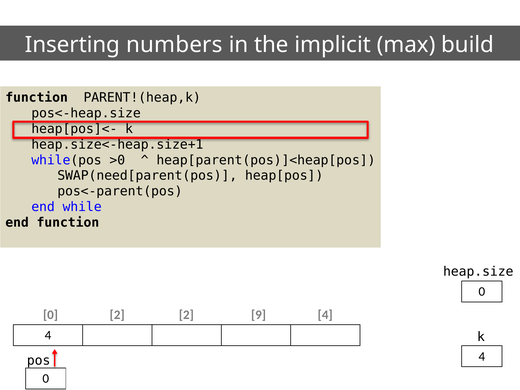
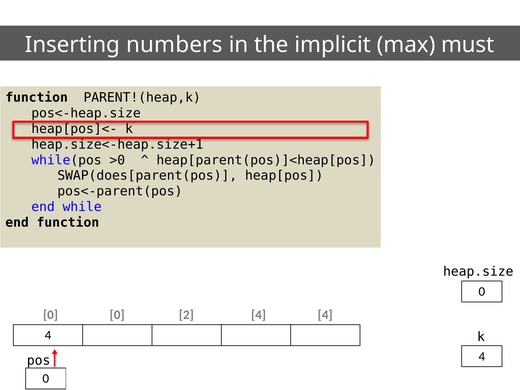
build: build -> must (468, 45)
SWAP(need[parent(pos: SWAP(need[parent(pos -> SWAP(does[parent(pos (147, 176)
0 2: 2 -> 0 (117, 315)
2 9: 9 -> 4 (259, 315)
